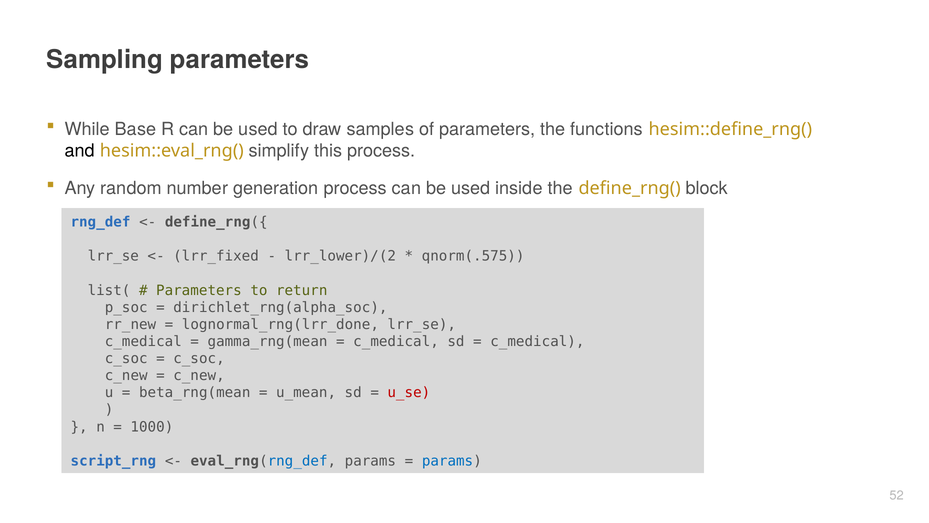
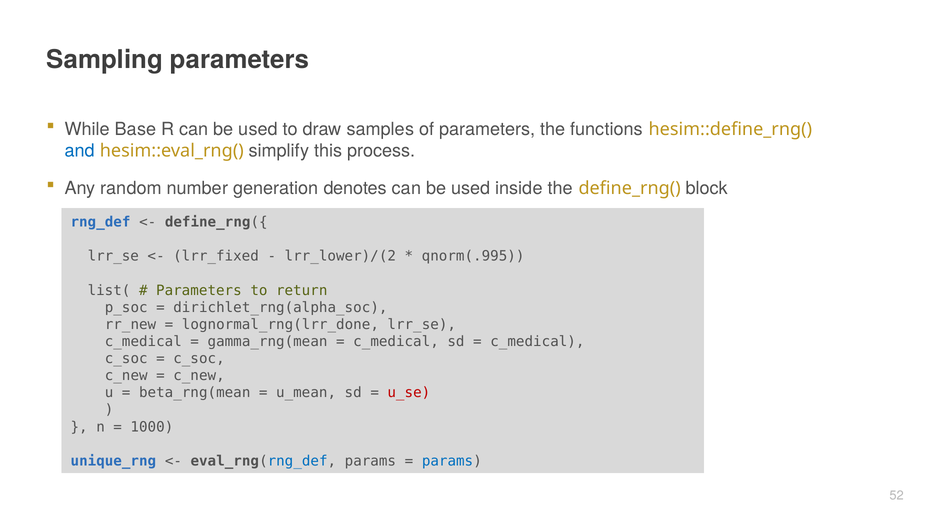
and colour: black -> blue (80, 151)
generation process: process -> denotes (355, 188)
qnorm(.575: qnorm(.575 -> qnorm(.995 (473, 256)
script_rng: script_rng -> unique_rng (113, 461)
